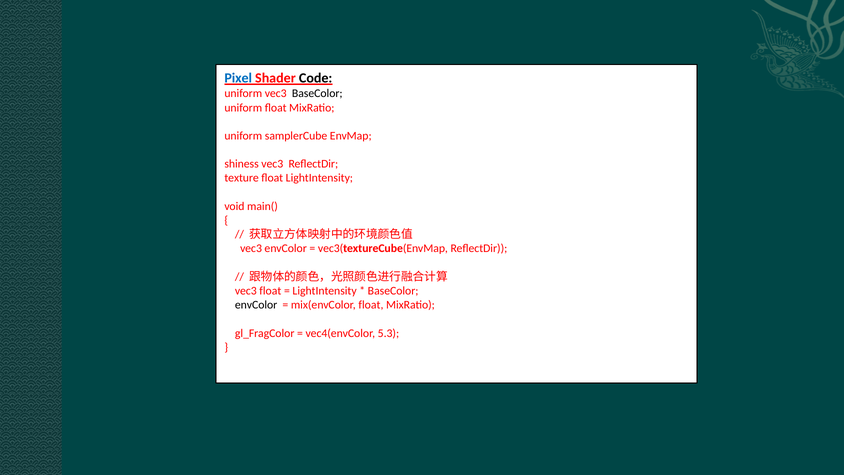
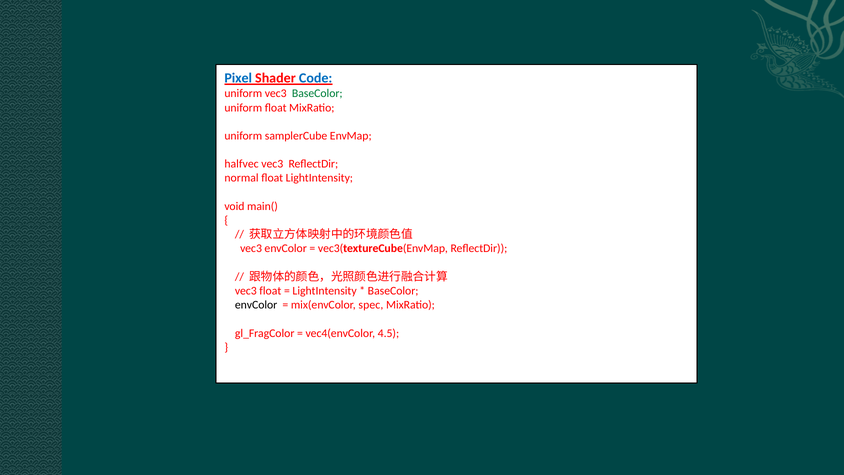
Code colour: black -> blue (316, 78)
BaseColor colour: black -> green (317, 93)
shiness: shiness -> halfvec (242, 164)
texture: texture -> normal (242, 178)
mix(envColor float: float -> spec (371, 305)
5.3: 5.3 -> 4.5 (388, 333)
